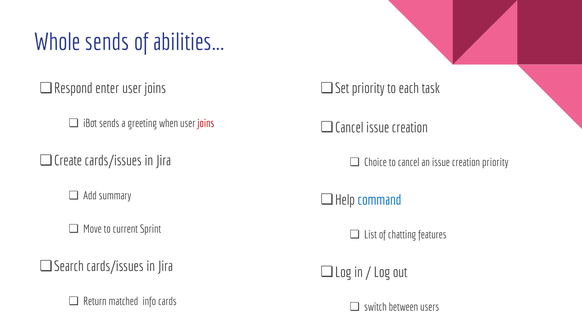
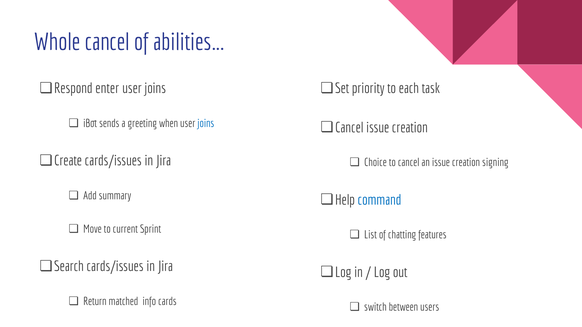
Whole sends: sends -> cancel (107, 42)
joins colour: red -> blue (206, 124)
creation priority: priority -> signing (495, 163)
